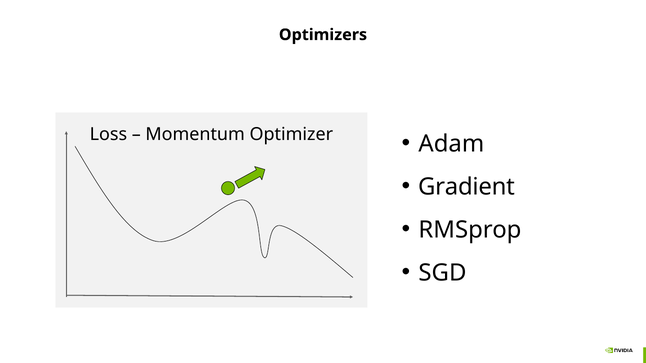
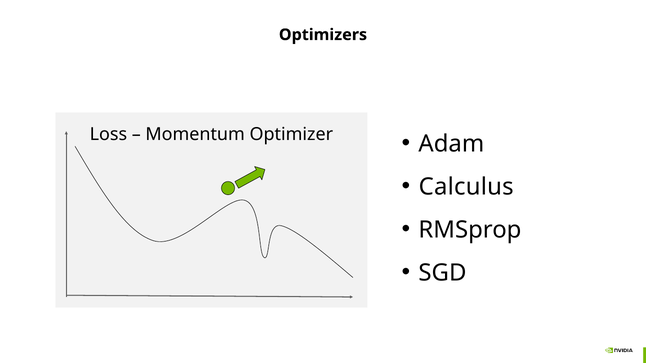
Gradient: Gradient -> Calculus (466, 187)
